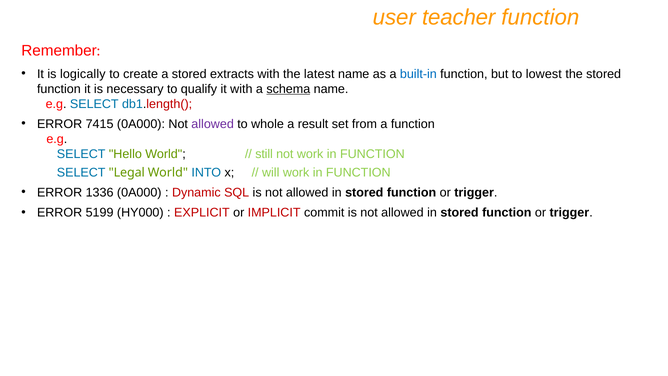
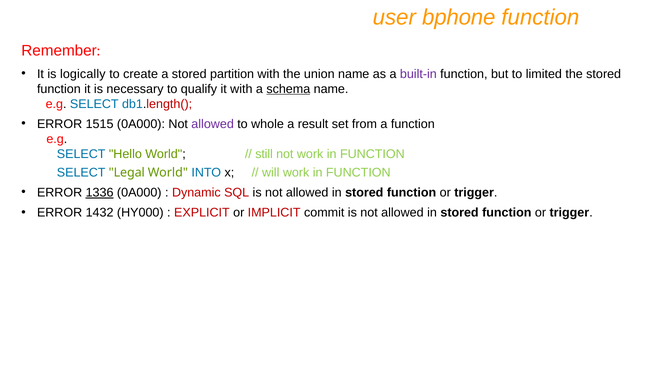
teacher: teacher -> bphone (459, 17)
extracts: extracts -> partition (232, 74)
latest: latest -> union (319, 74)
built-in colour: blue -> purple (418, 74)
lowest: lowest -> limited (544, 74)
7415: 7415 -> 1515 (100, 124)
1336 underline: none -> present (100, 192)
5199: 5199 -> 1432 (100, 212)
